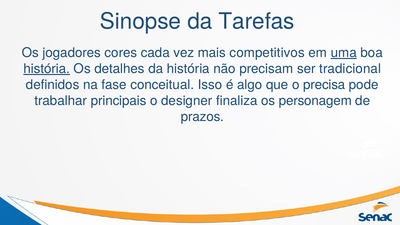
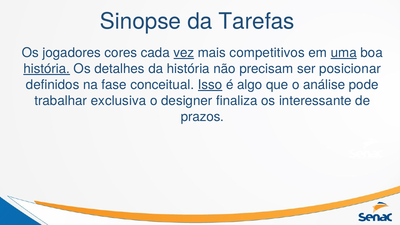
vez underline: none -> present (184, 53)
tradicional: tradicional -> posicionar (350, 69)
Isso underline: none -> present (210, 85)
precisa: precisa -> análise (324, 85)
principais: principais -> exclusiva (119, 101)
personagem: personagem -> interessante (315, 101)
